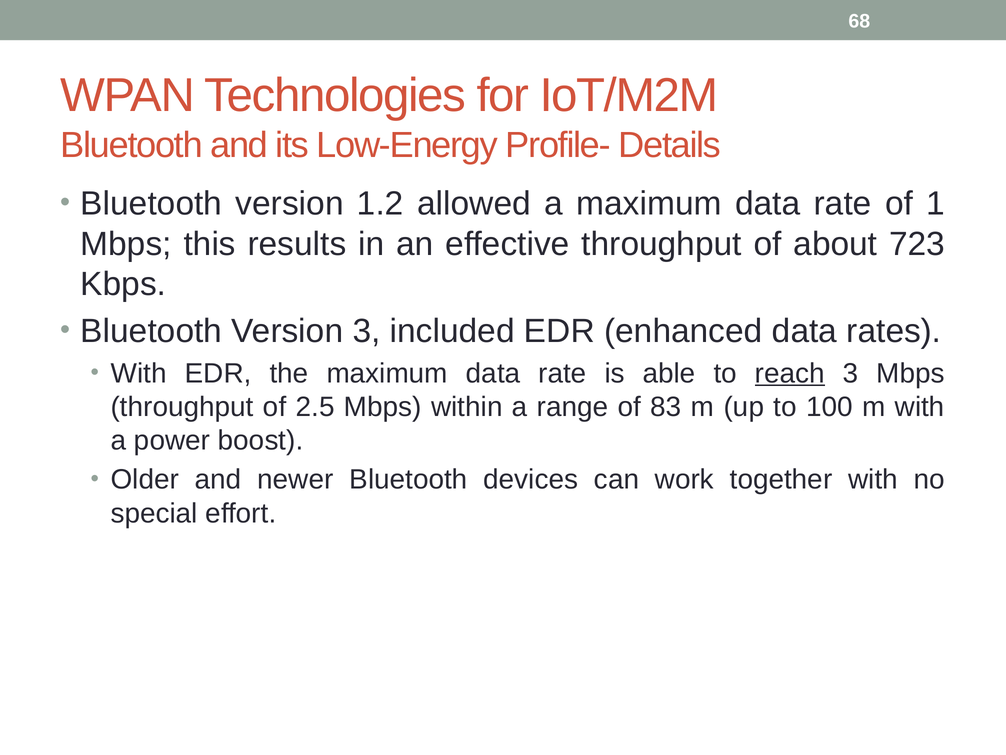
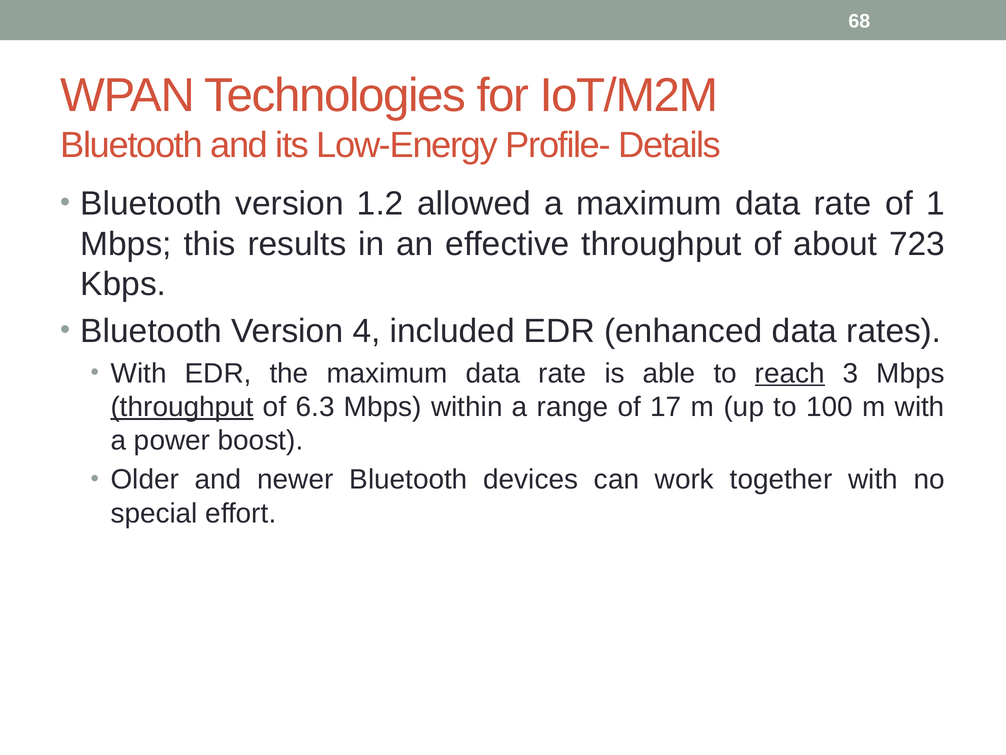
Version 3: 3 -> 4 (367, 331)
throughput underline: none -> present (182, 407)
2.5: 2.5 -> 6.3 (315, 407)
83: 83 -> 17 (666, 407)
